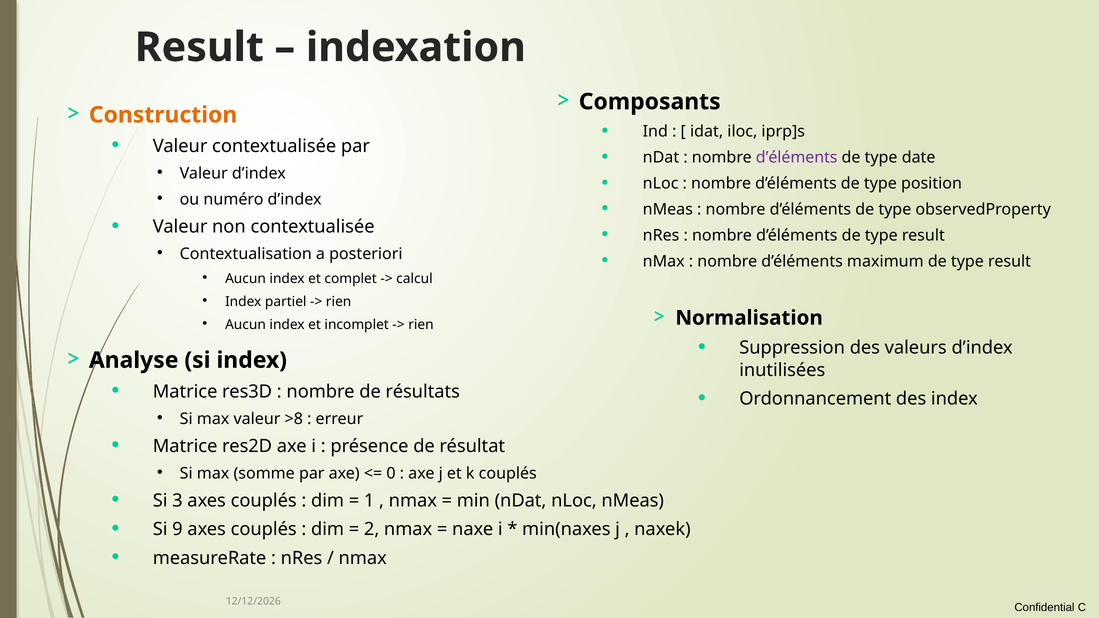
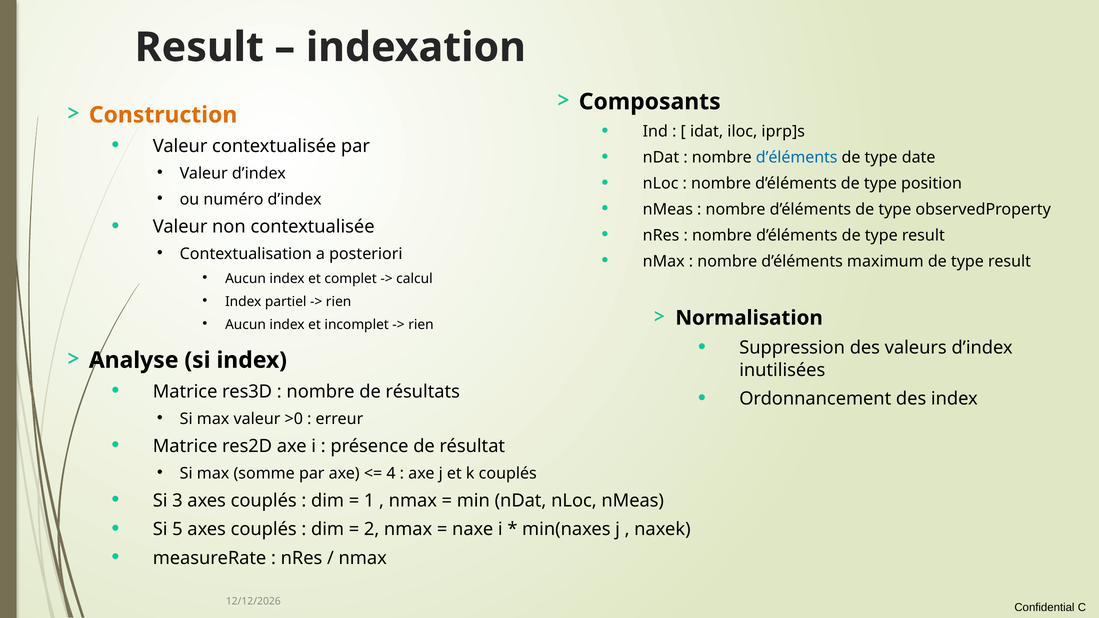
d’éléments colour: purple -> blue (797, 158)
>8: >8 -> >0 (294, 419)
0: 0 -> 4 (391, 474)
9: 9 -> 5 (177, 530)
